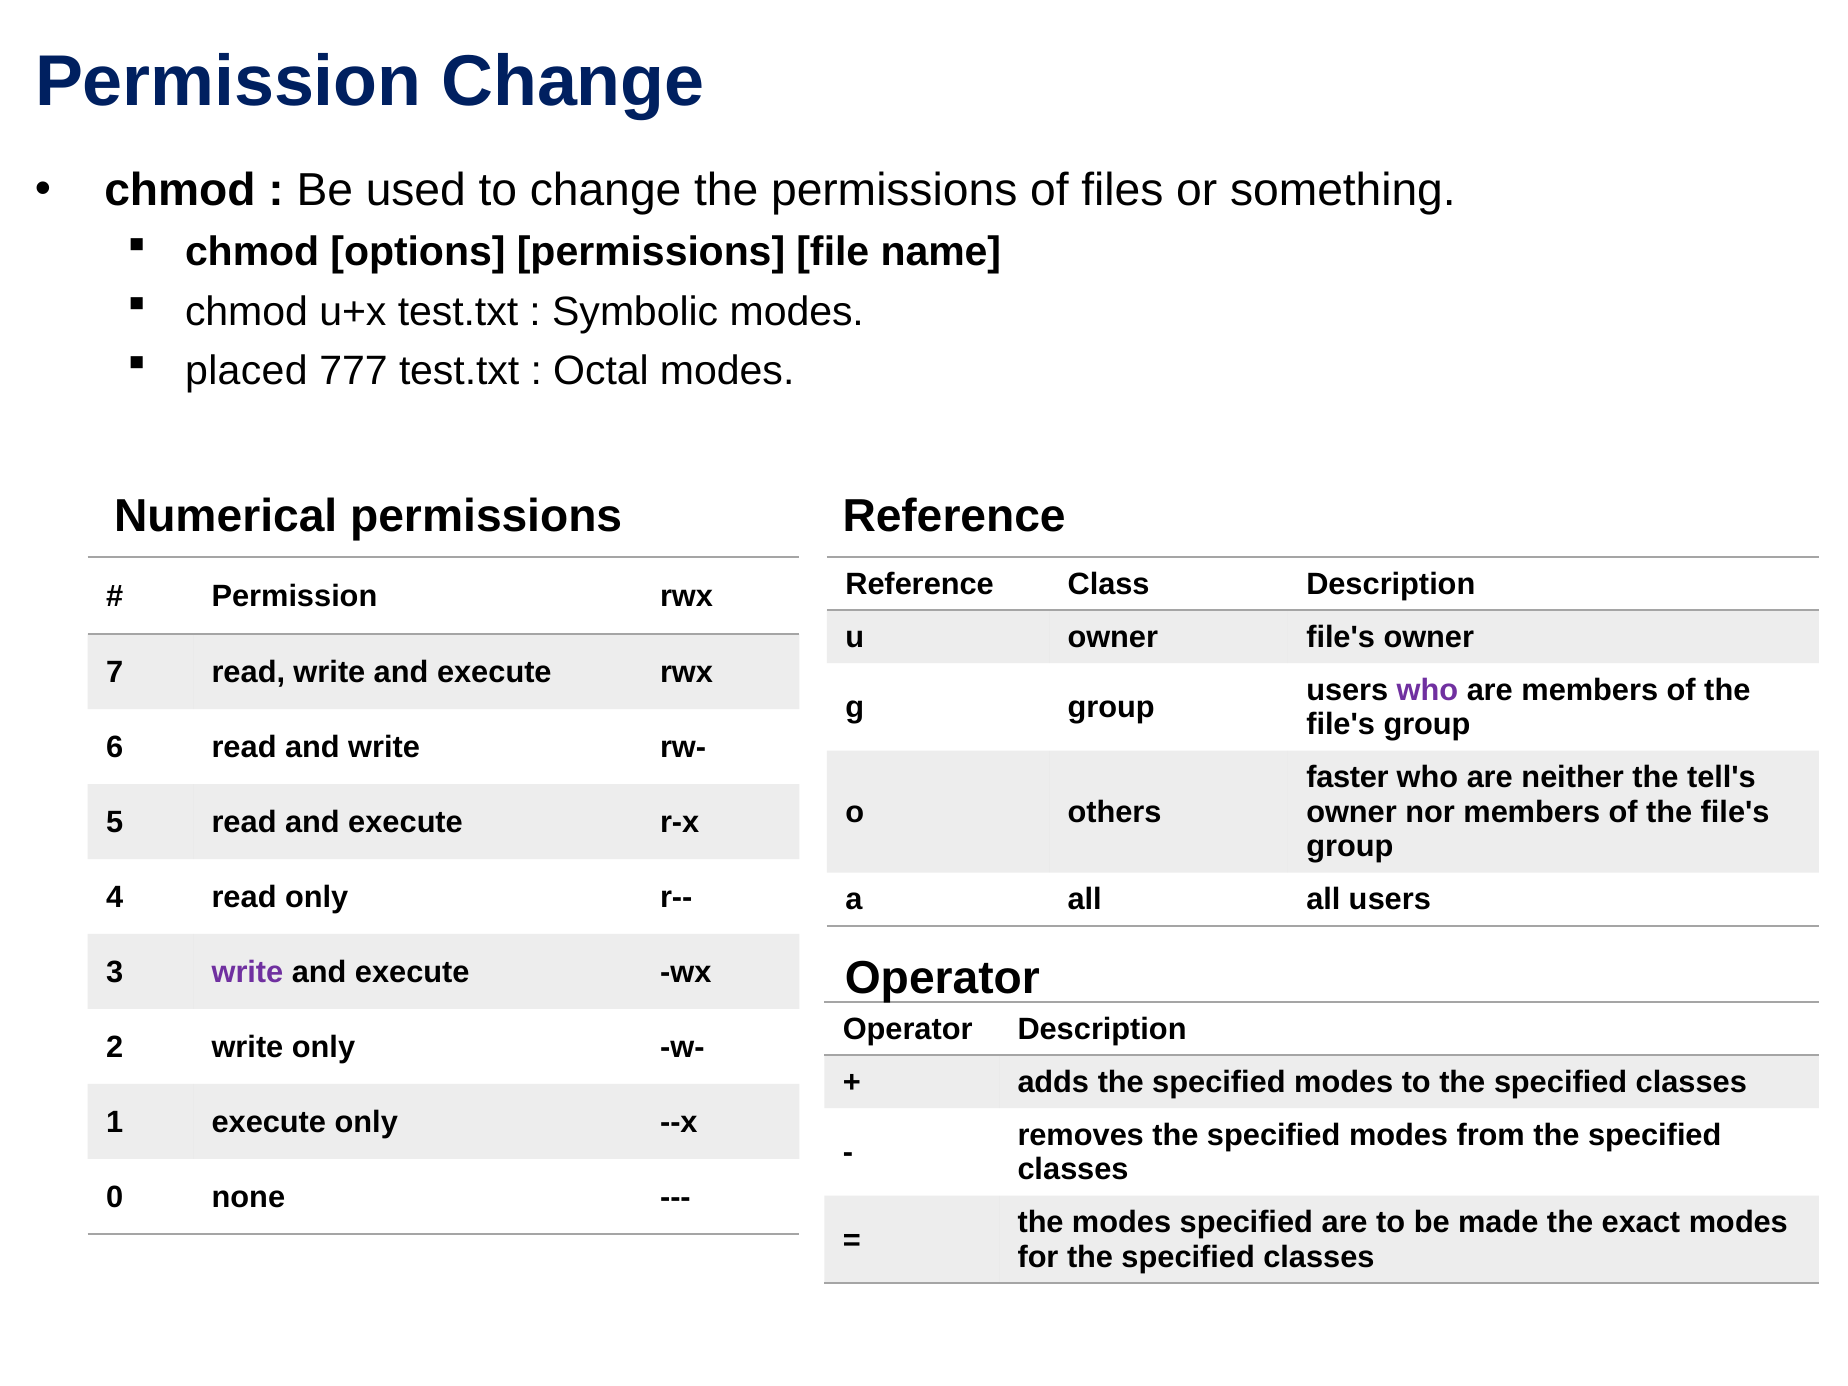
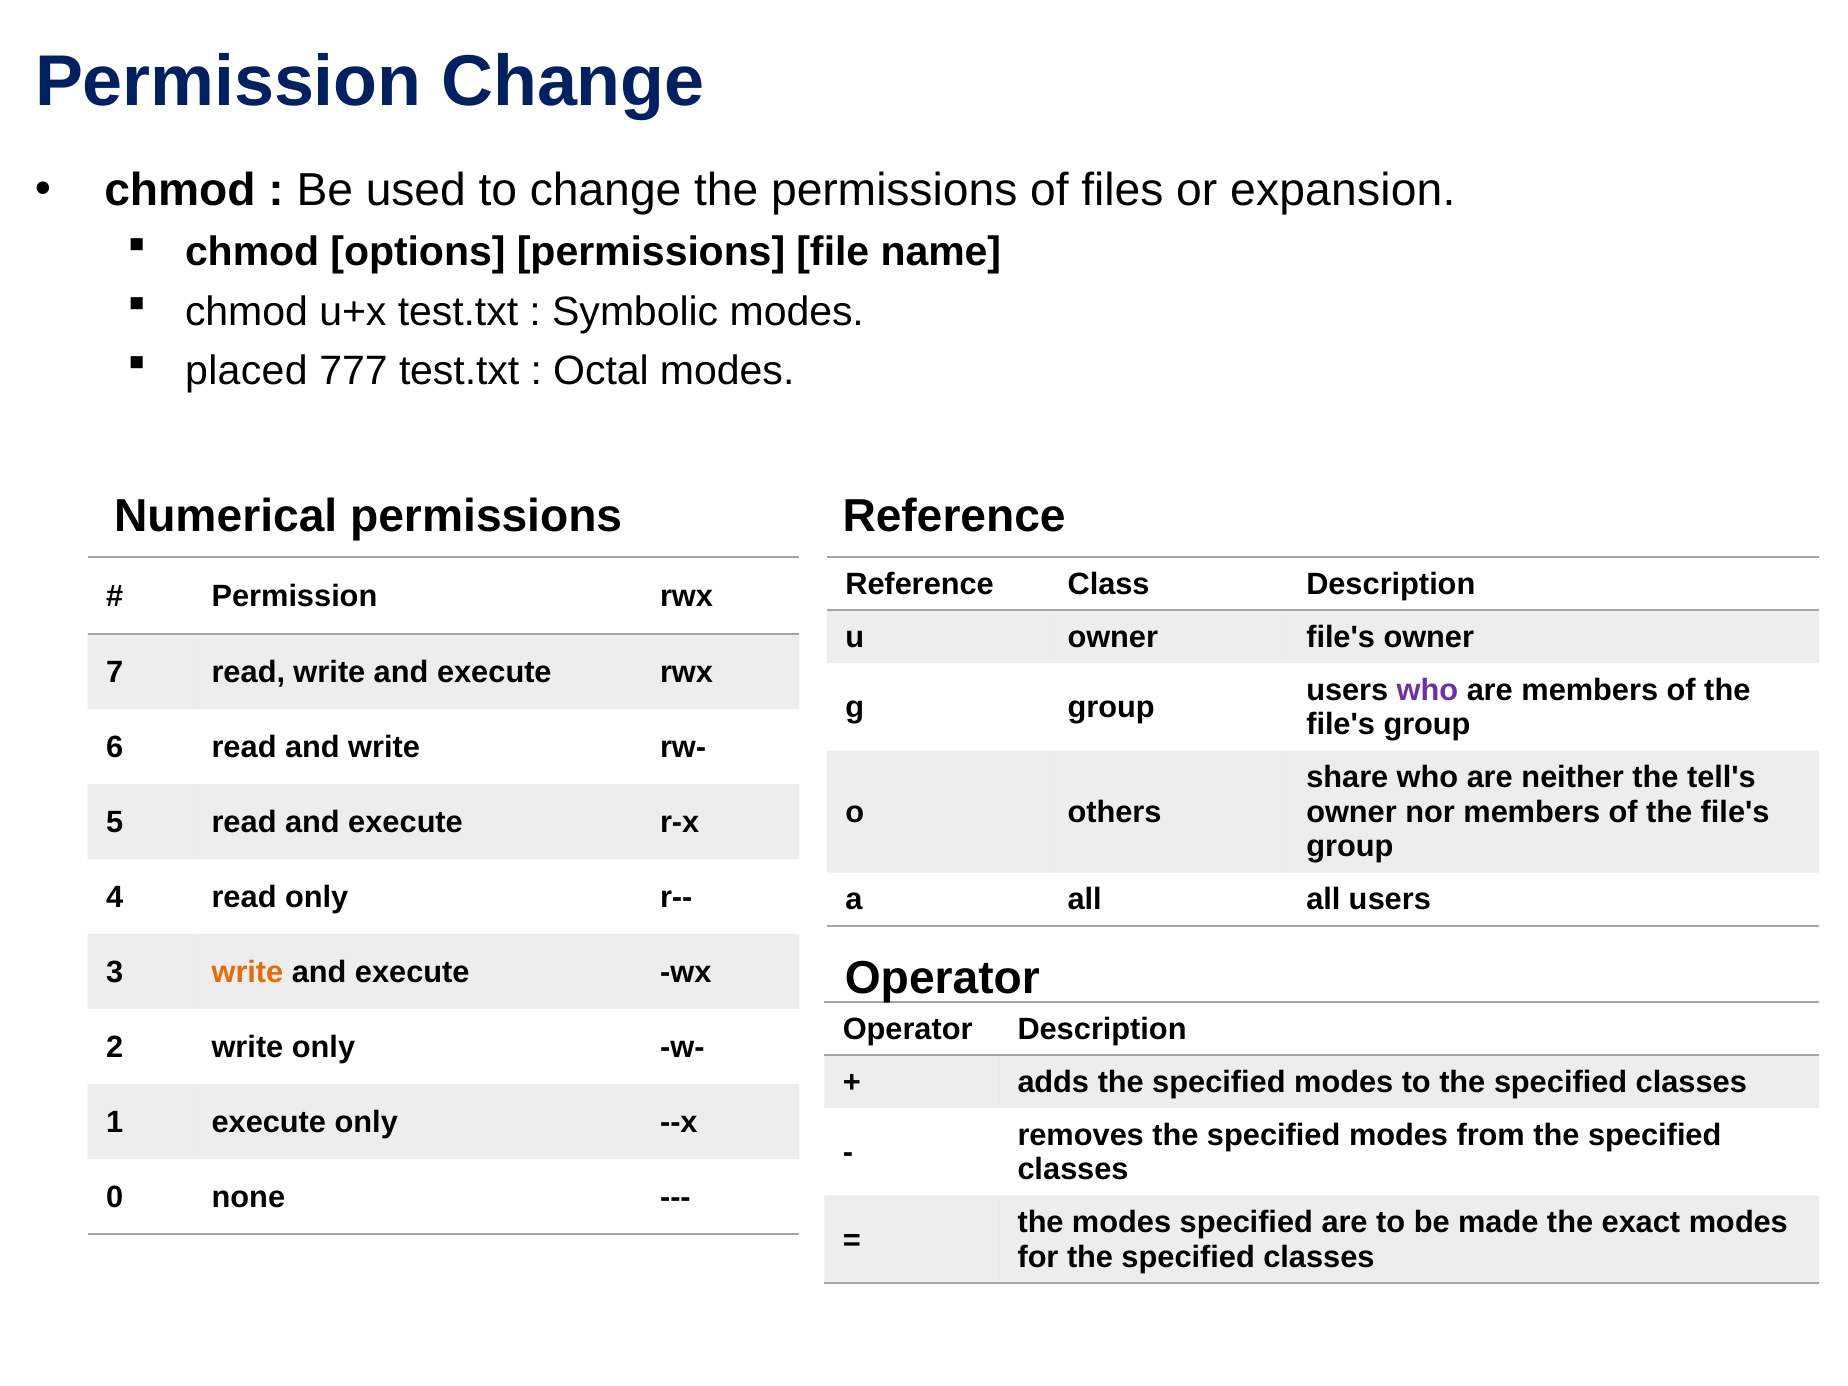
something: something -> expansion (1343, 191)
faster: faster -> share (1347, 778)
write colour: purple -> orange (247, 972)
